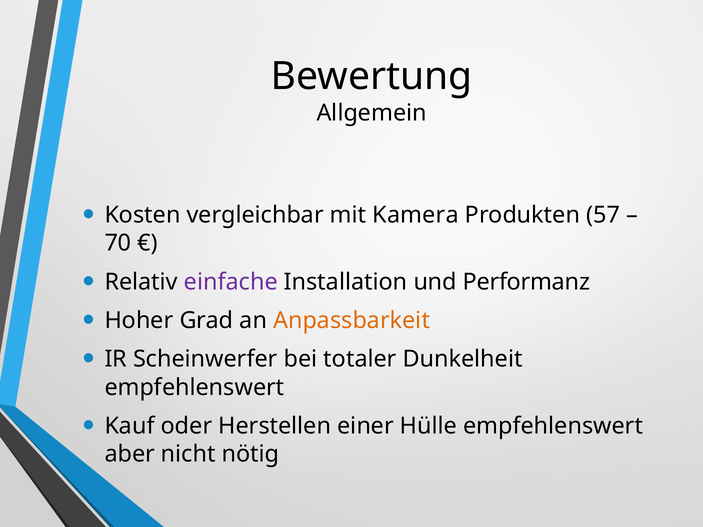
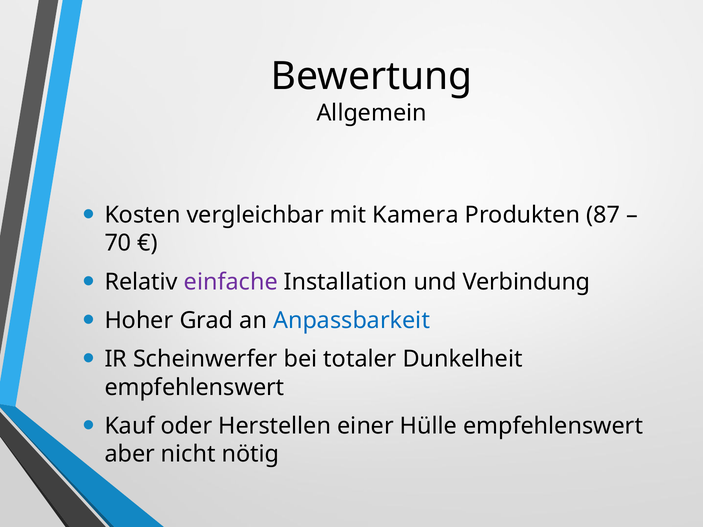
57: 57 -> 87 (603, 215)
Performanz: Performanz -> Verbindung (526, 282)
Anpassbarkeit colour: orange -> blue (352, 321)
